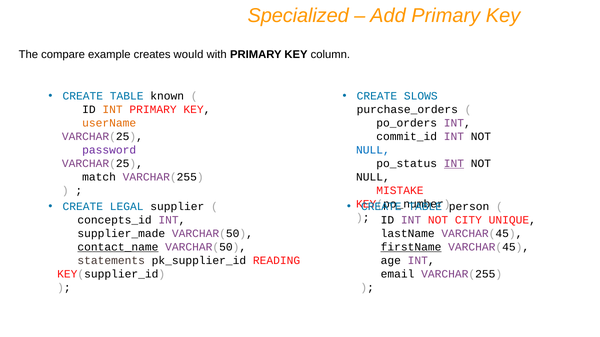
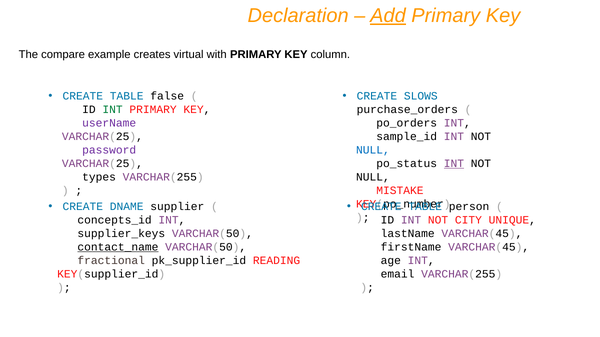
Specialized: Specialized -> Declaration (298, 16)
Add underline: none -> present (388, 16)
would: would -> virtual (189, 54)
known: known -> false (167, 96)
INT colour: orange -> green (113, 110)
userName colour: orange -> purple (109, 123)
commit_id: commit_id -> sample_id (407, 137)
match: match -> types (99, 177)
LEGAL: LEGAL -> DNAME (127, 207)
supplier_made: supplier_made -> supplier_keys (121, 234)
firstName underline: present -> none (411, 247)
statements: statements -> fractional (111, 261)
